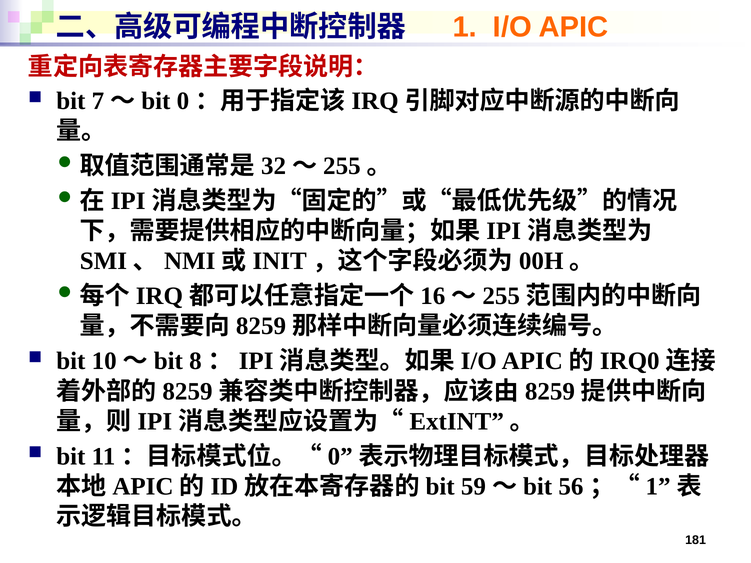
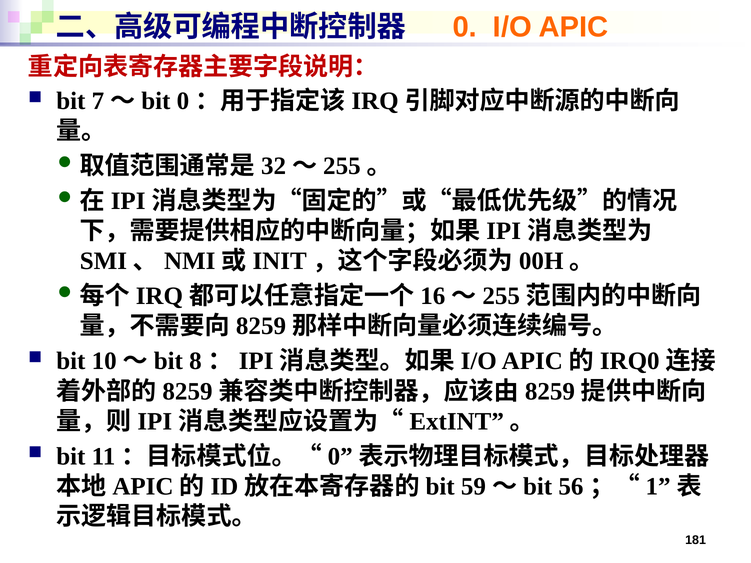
1: 1 -> 0 (465, 27)
